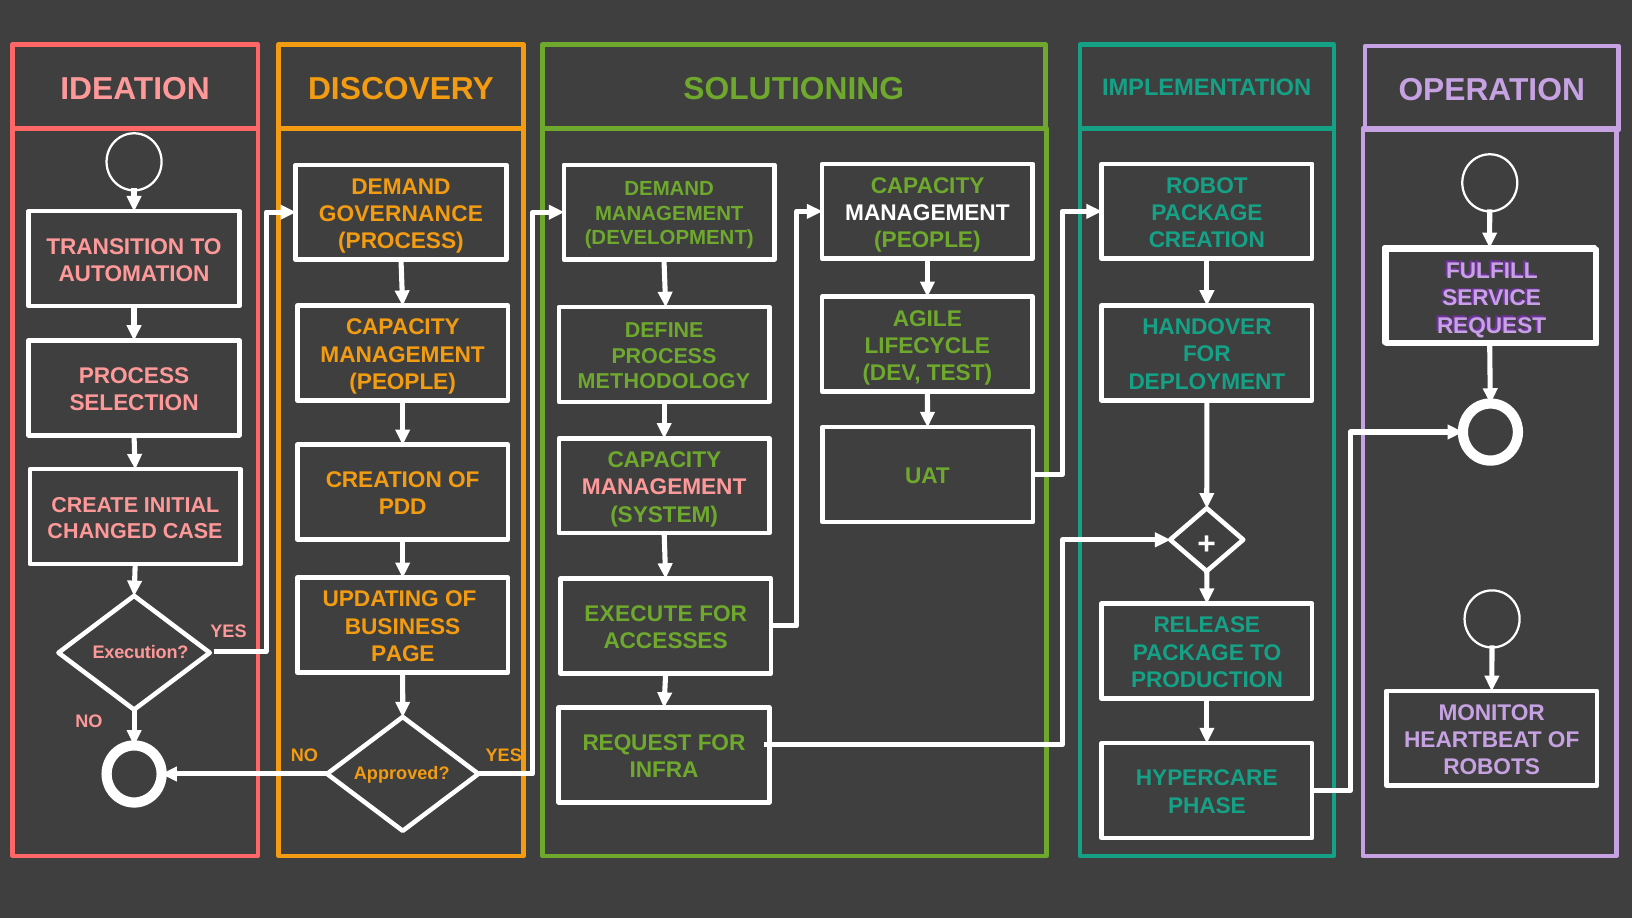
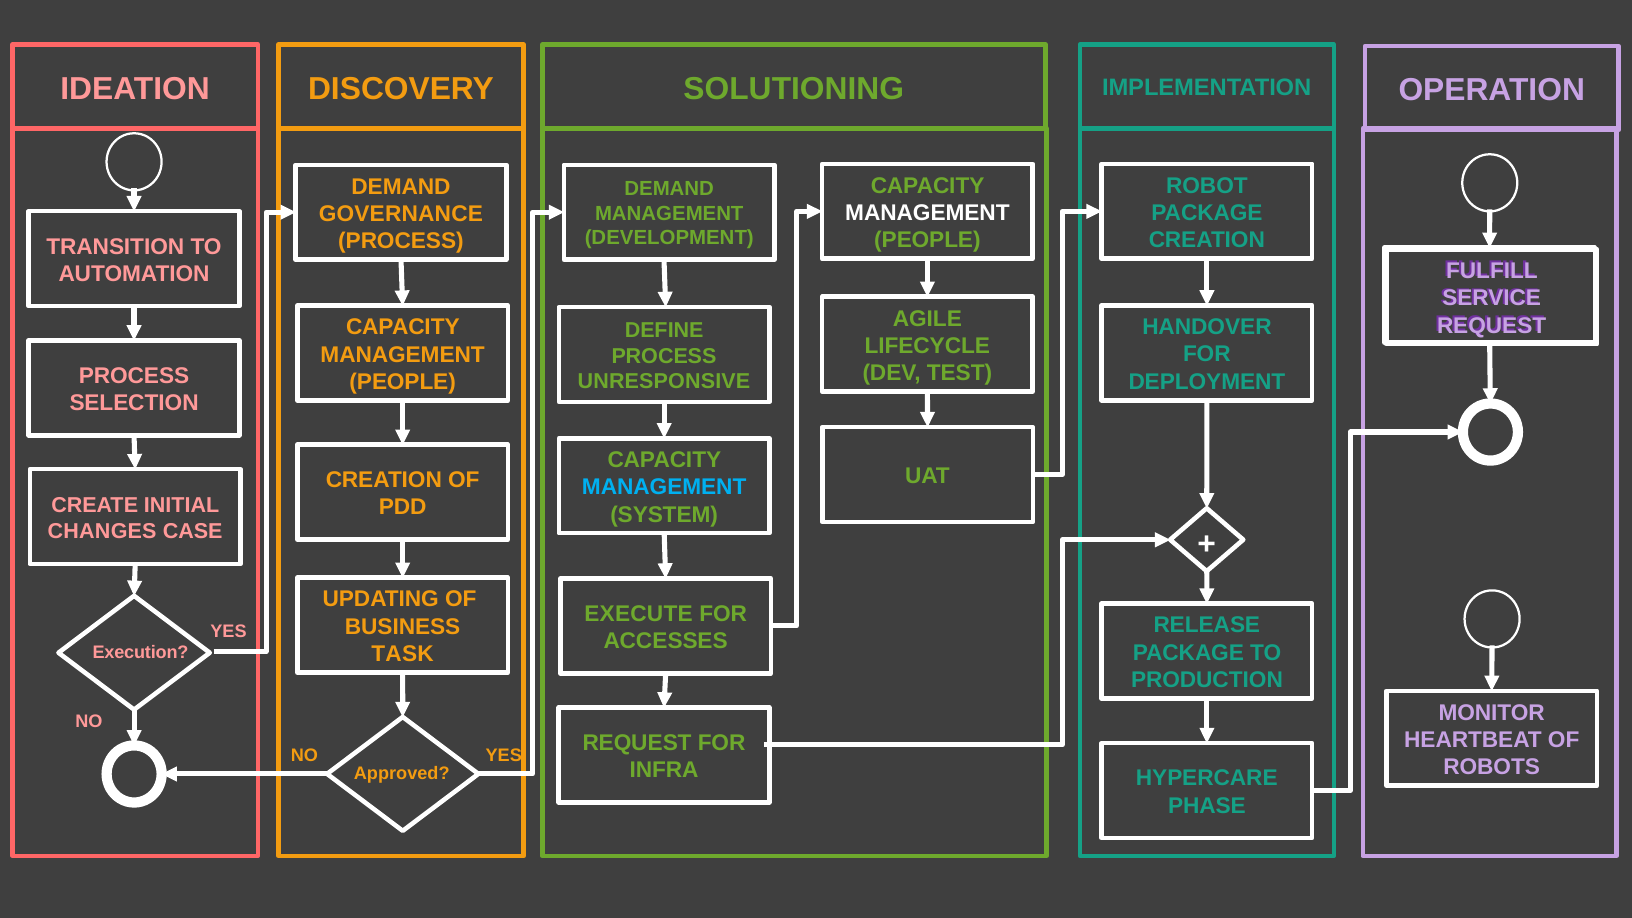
METHODOLOGY: METHODOLOGY -> UNRESPONSIVE (664, 382)
MANAGEMENT colour: pink -> light blue (664, 487)
CHANGED: CHANGED -> CHANGES (102, 531)
PAGE: PAGE -> TASK (403, 654)
